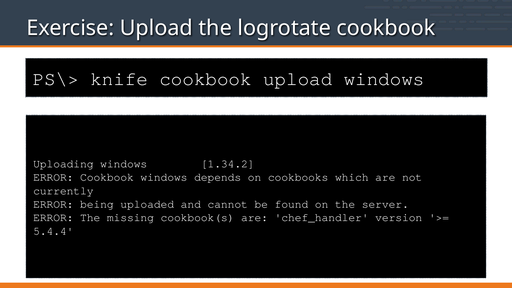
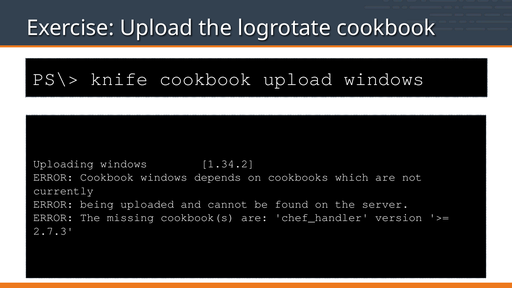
5.4.4: 5.4.4 -> 2.7.3 (53, 231)
